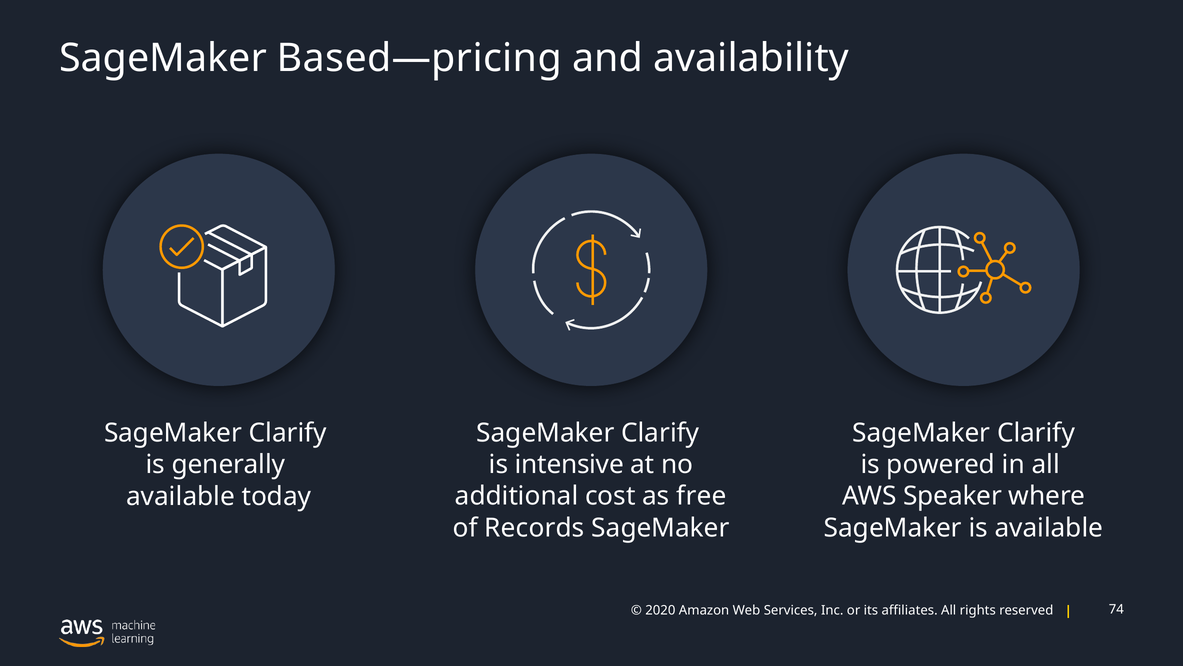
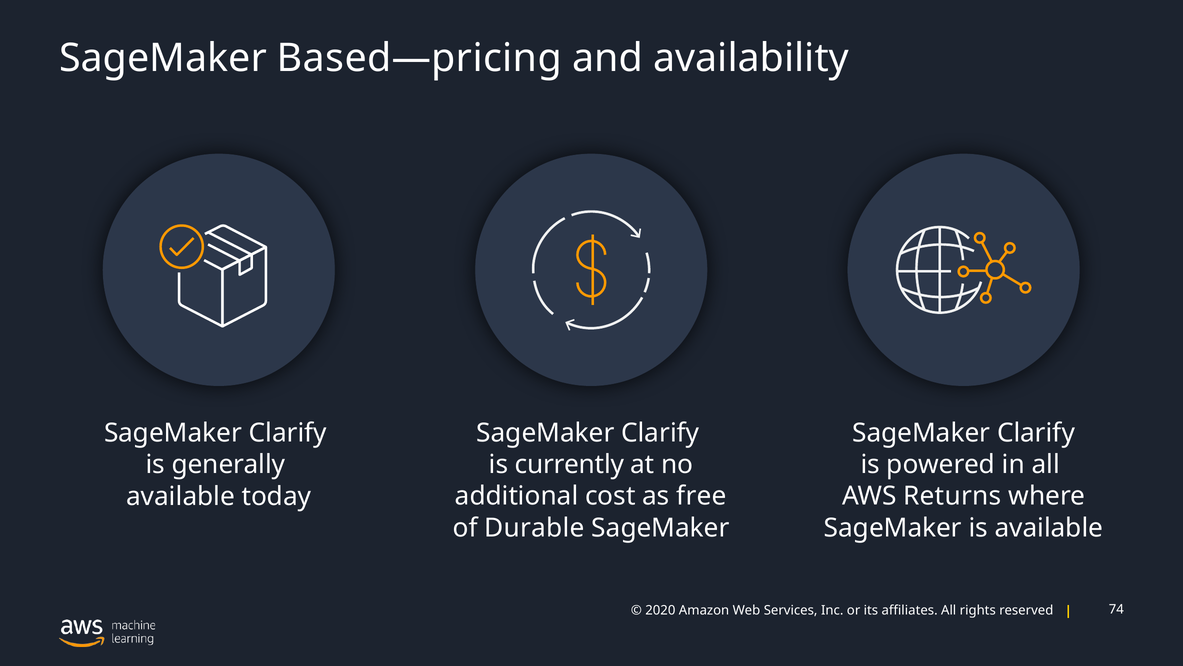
intensive: intensive -> currently (569, 464)
Speaker: Speaker -> Returns (952, 496)
Records: Records -> Durable (534, 527)
